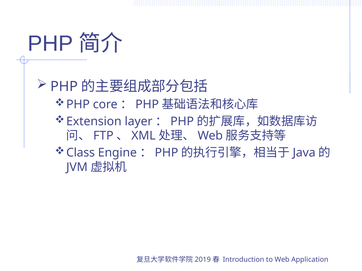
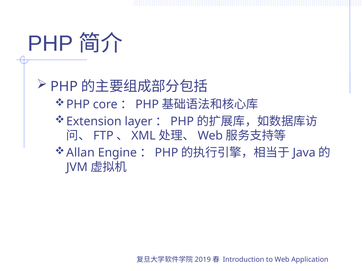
Class: Class -> Allan (80, 153)
